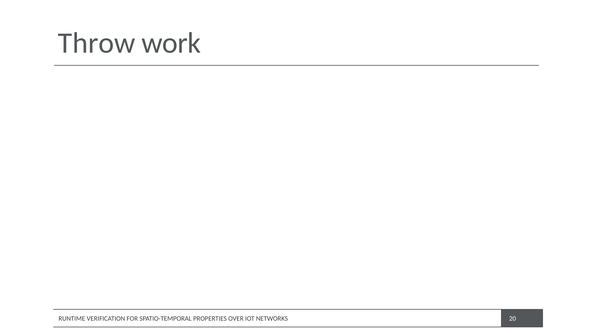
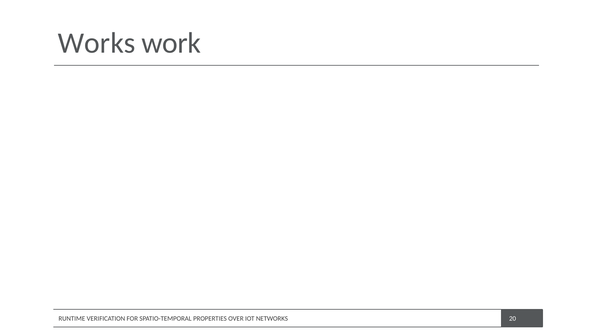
Throw: Throw -> Works (97, 43)
